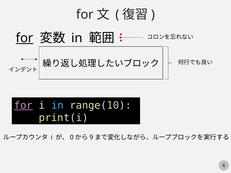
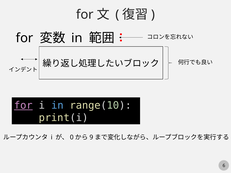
for underline: present -> none (25, 38)
